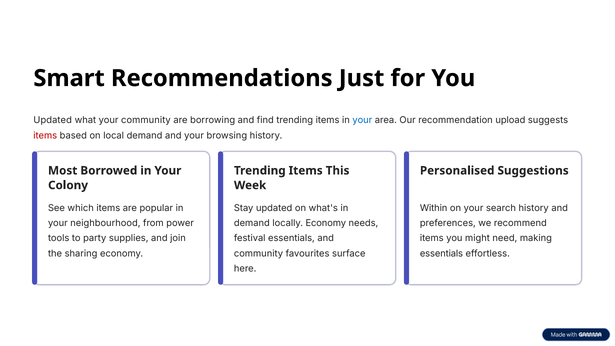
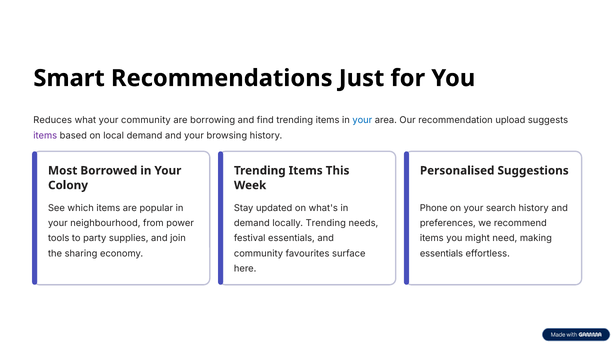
Updated: Updated -> Reduces (53, 120)
items colour: red -> purple (45, 136)
Within: Within -> Phone (434, 208)
locally Economy: Economy -> Trending (326, 223)
